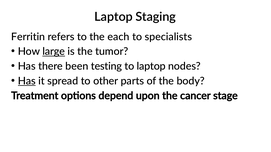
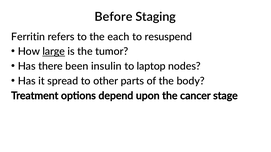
Laptop: Laptop -> Before (113, 17)
specialists: specialists -> resuspend (168, 37)
testing: testing -> insulin (106, 66)
Has underline: present -> none (27, 81)
